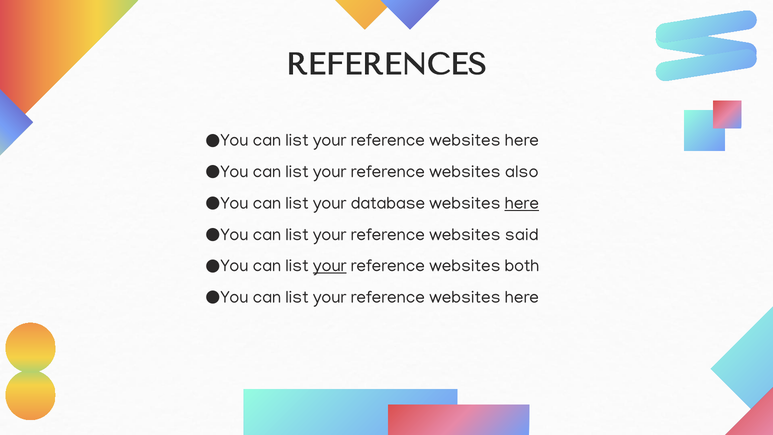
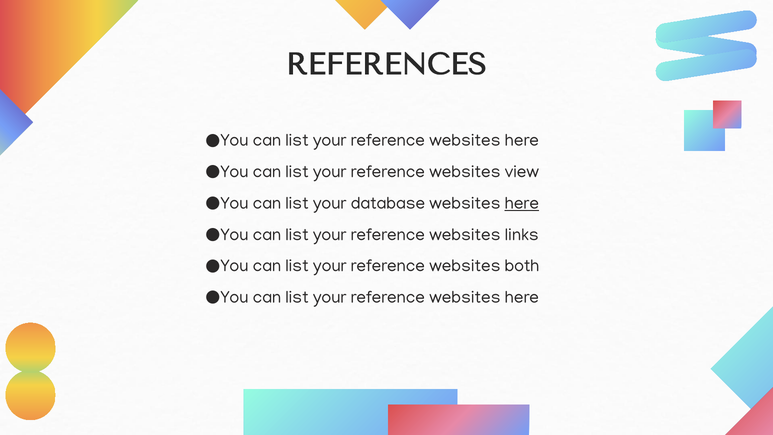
also: also -> view (522, 172)
said: said -> links (522, 234)
your underline: present -> none (330, 266)
